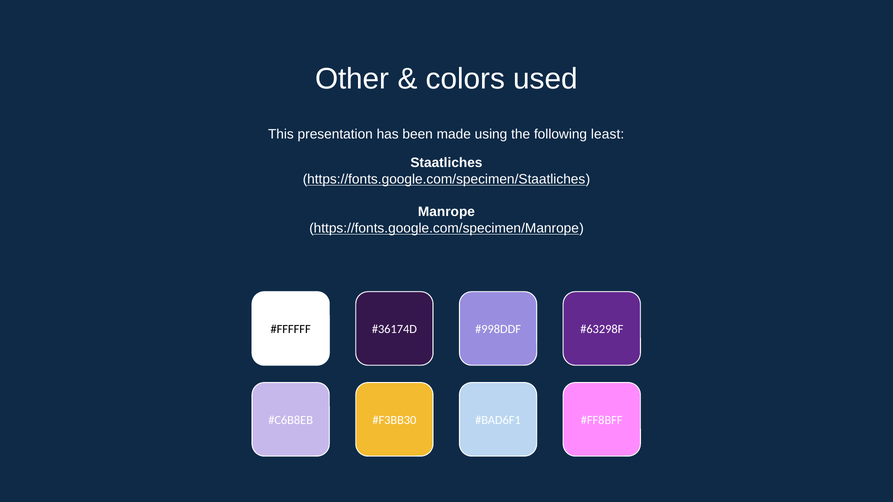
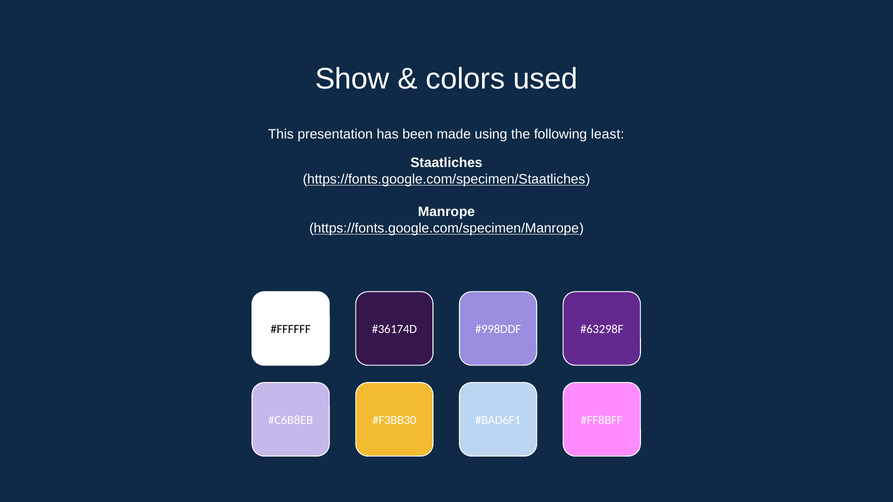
Other: Other -> Show (352, 79)
